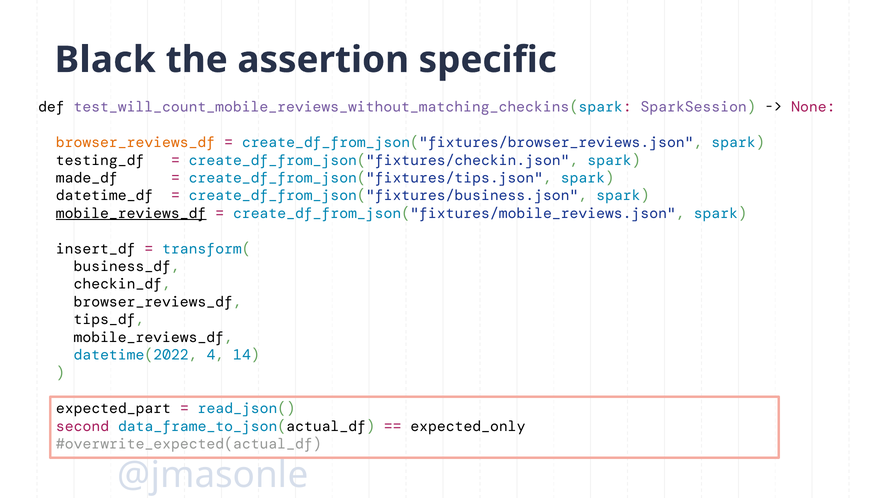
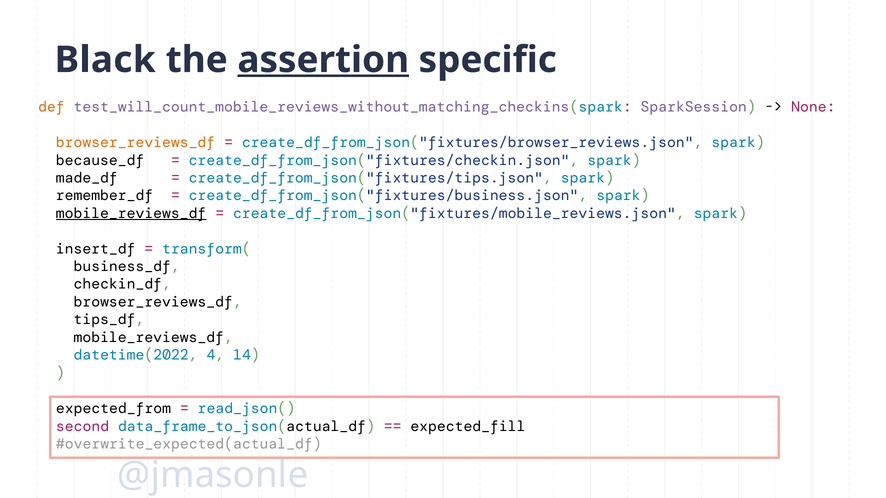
assertion underline: none -> present (323, 60)
def colour: black -> orange (51, 107)
testing_df: testing_df -> because_df (100, 160)
datetime_df: datetime_df -> remember_df (105, 196)
expected_part: expected_part -> expected_from (114, 409)
expected_only: expected_only -> expected_fill (468, 427)
